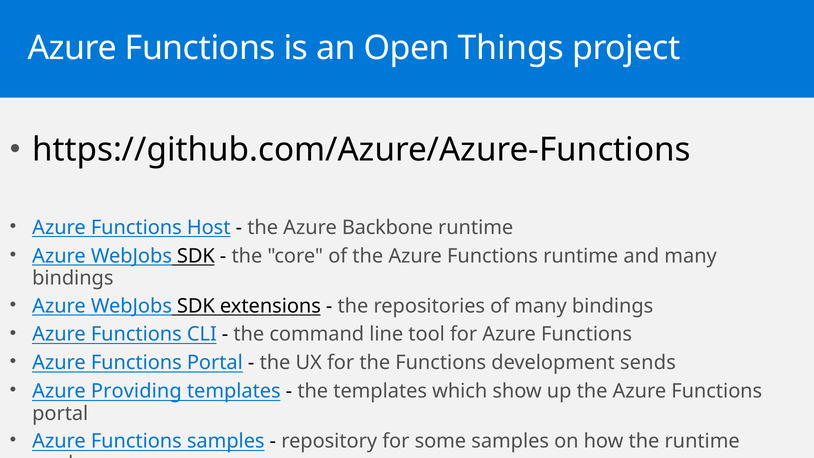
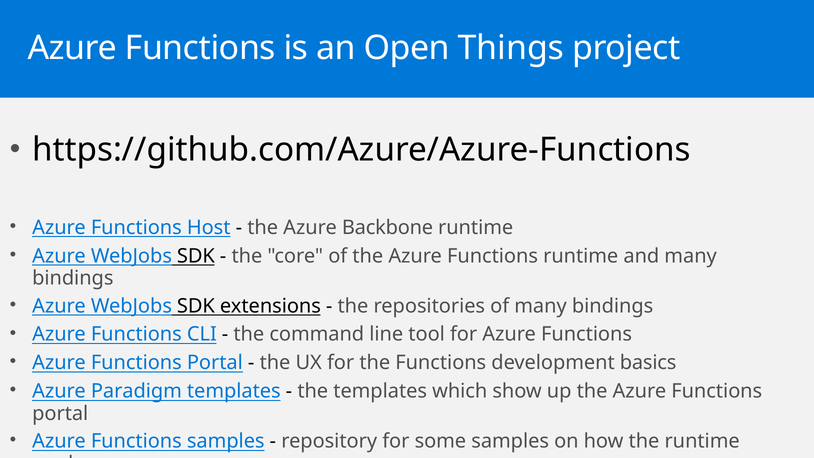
sends: sends -> basics (648, 363)
Providing: Providing -> Paradigm (136, 391)
